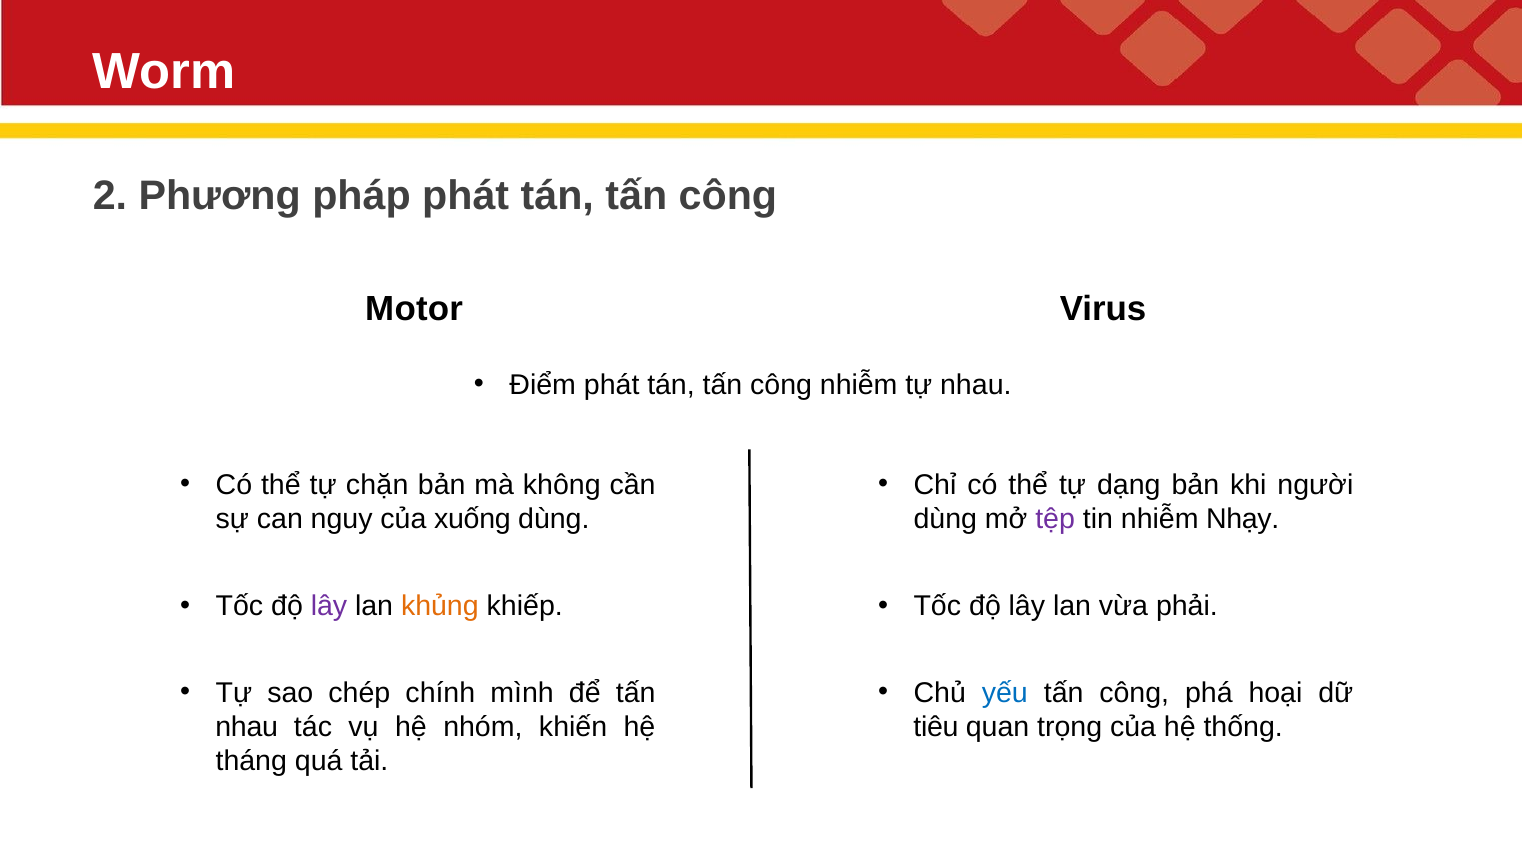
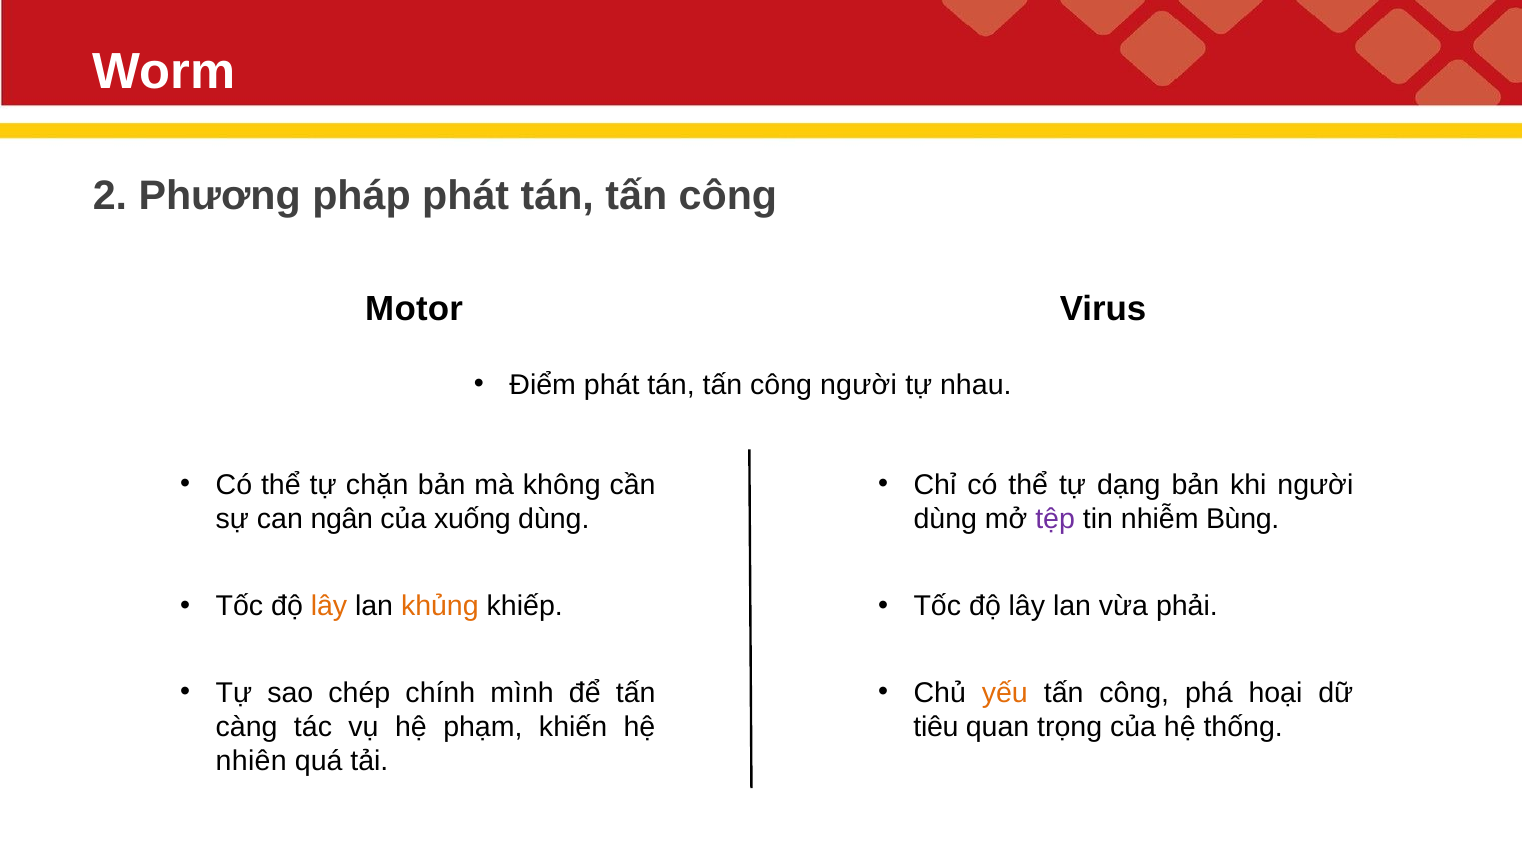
công nhiễm: nhiễm -> người (859, 385)
nguy: nguy -> ngân (342, 519)
Nhạy: Nhạy -> Bùng (1243, 519)
lây colour: purple -> orange (329, 606)
yếu colour: blue -> orange (1005, 693)
nhau: nhau -> càng (247, 727)
nhóm: nhóm -> phạm (483, 727)
tháng: tháng -> nhiên (251, 761)
